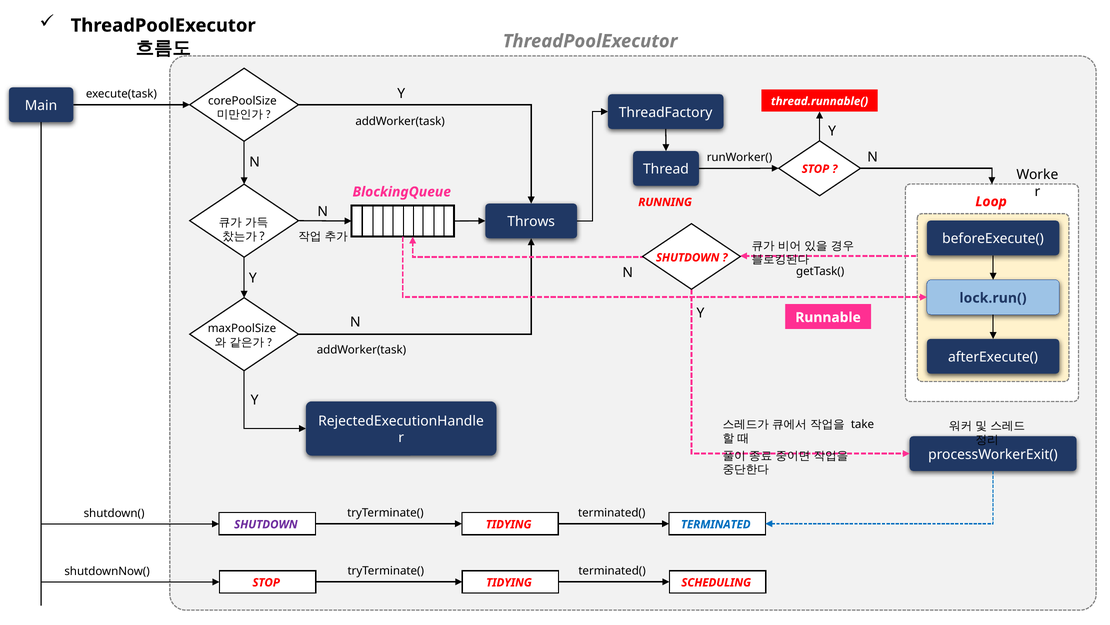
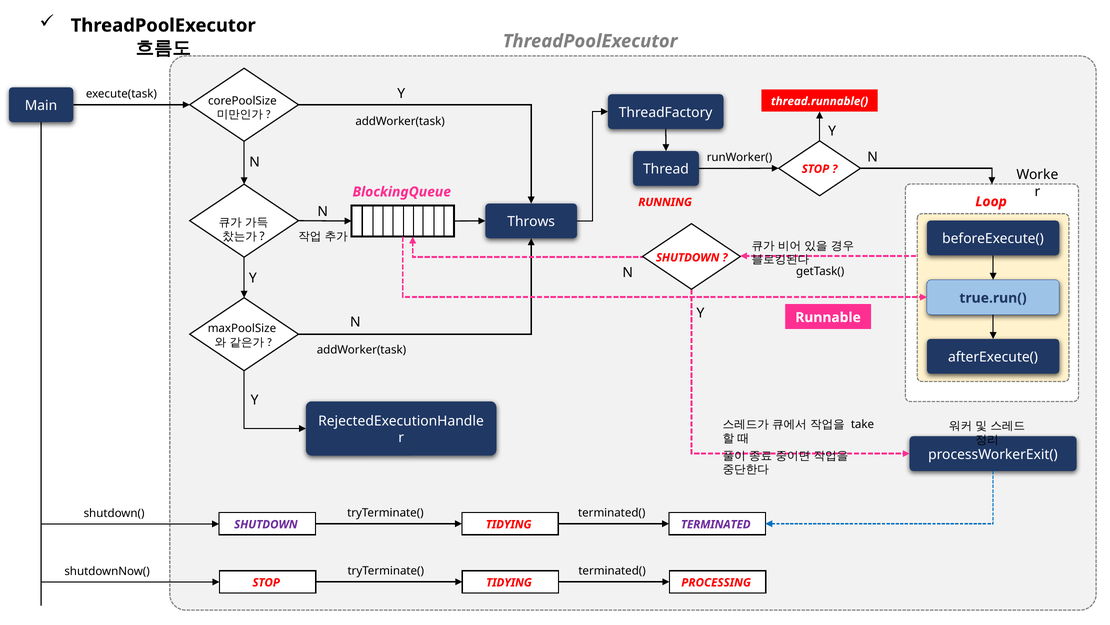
lock.run(: lock.run( -> true.run( (993, 298)
TERMINATED colour: blue -> purple (716, 524)
SCHEDULING: SCHEDULING -> PROCESSING (716, 582)
